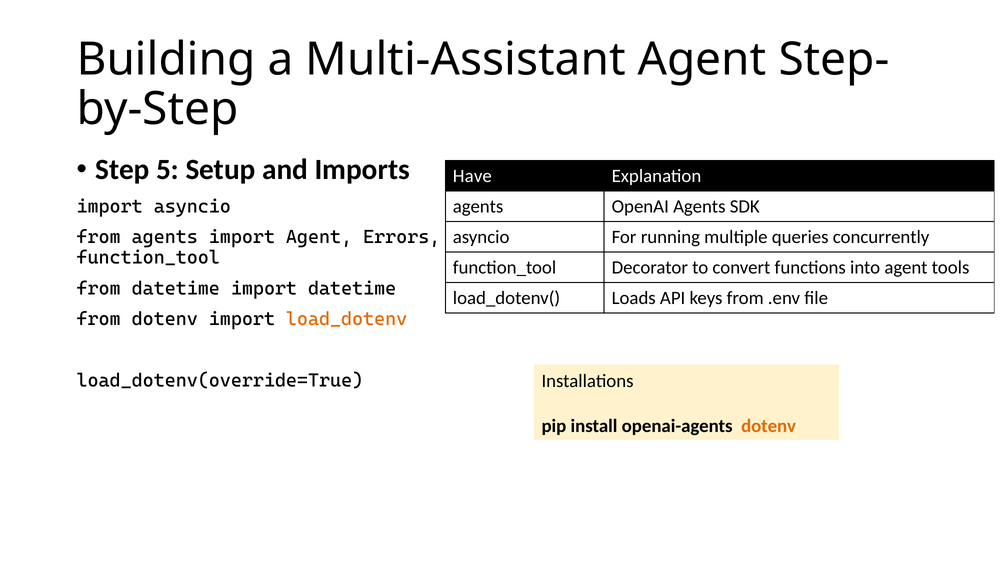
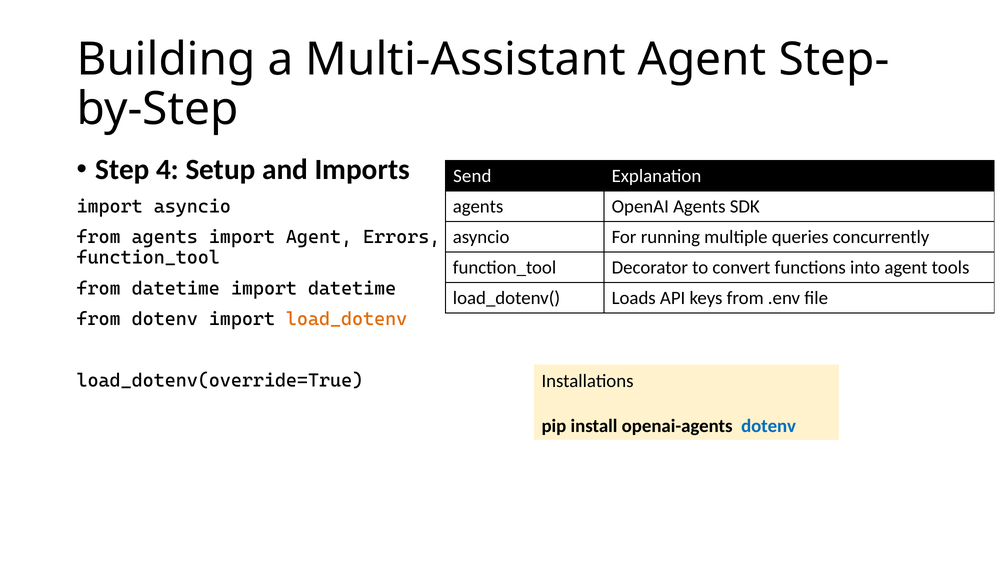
5: 5 -> 4 (168, 170)
Have: Have -> Send (472, 176)
dotenv colour: orange -> blue (769, 426)
